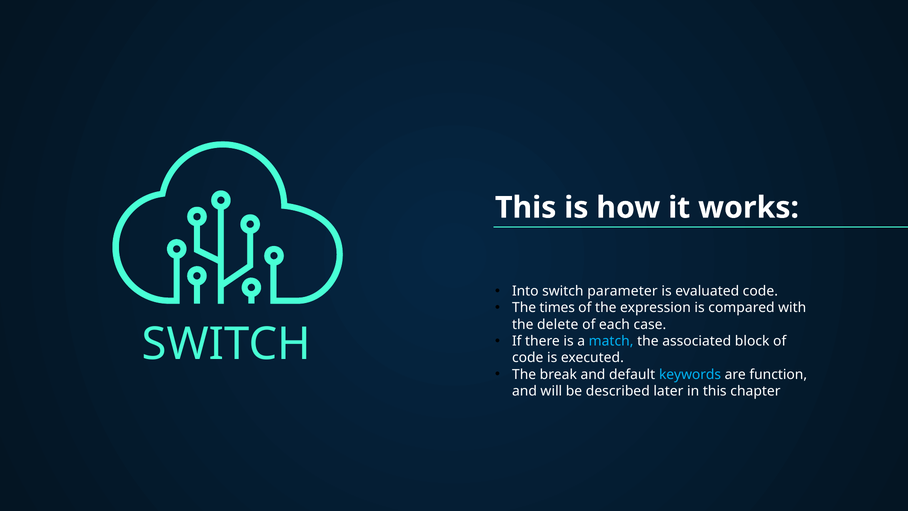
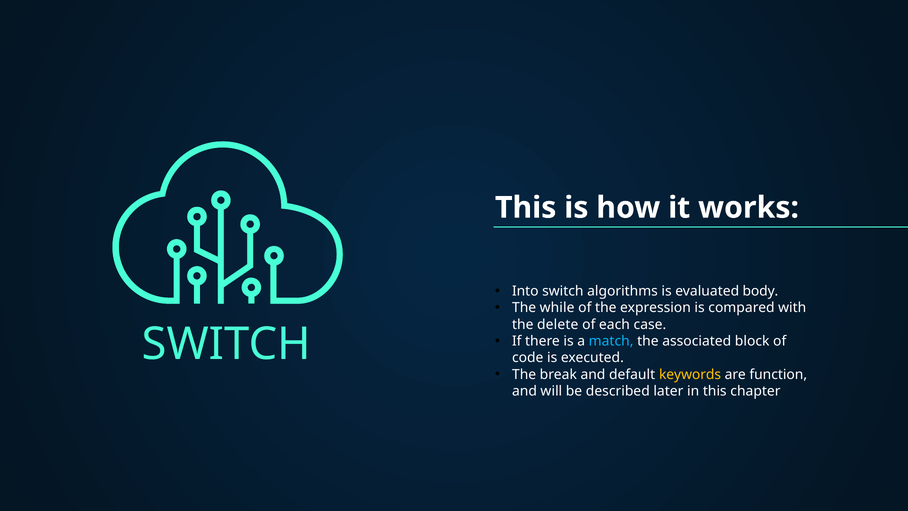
parameter: parameter -> algorithms (623, 291)
evaluated code: code -> body (760, 291)
times: times -> while (557, 308)
keywords colour: light blue -> yellow (690, 374)
